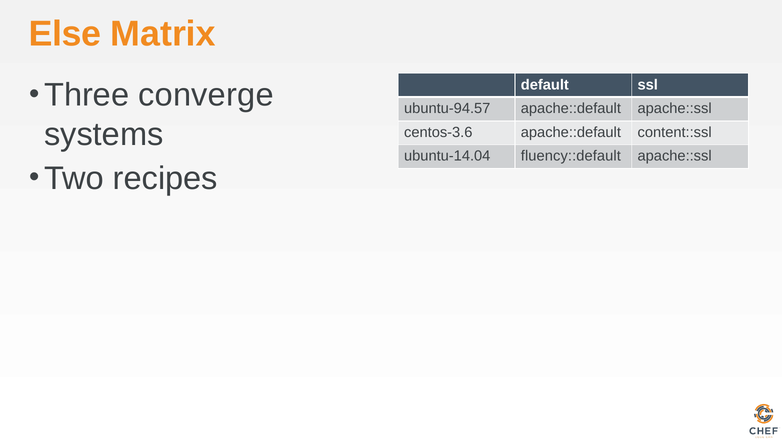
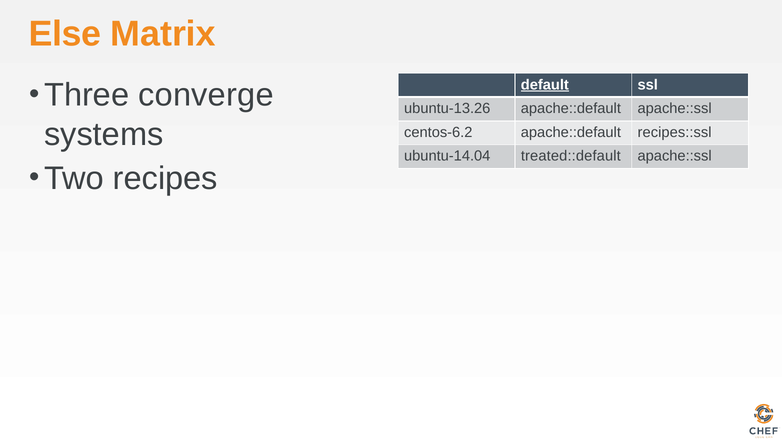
default underline: none -> present (545, 85)
ubuntu-94.57: ubuntu-94.57 -> ubuntu-13.26 (447, 108)
centos-3.6: centos-3.6 -> centos-6.2 (438, 132)
content::ssl: content::ssl -> recipes::ssl (675, 132)
fluency::default: fluency::default -> treated::default (571, 156)
